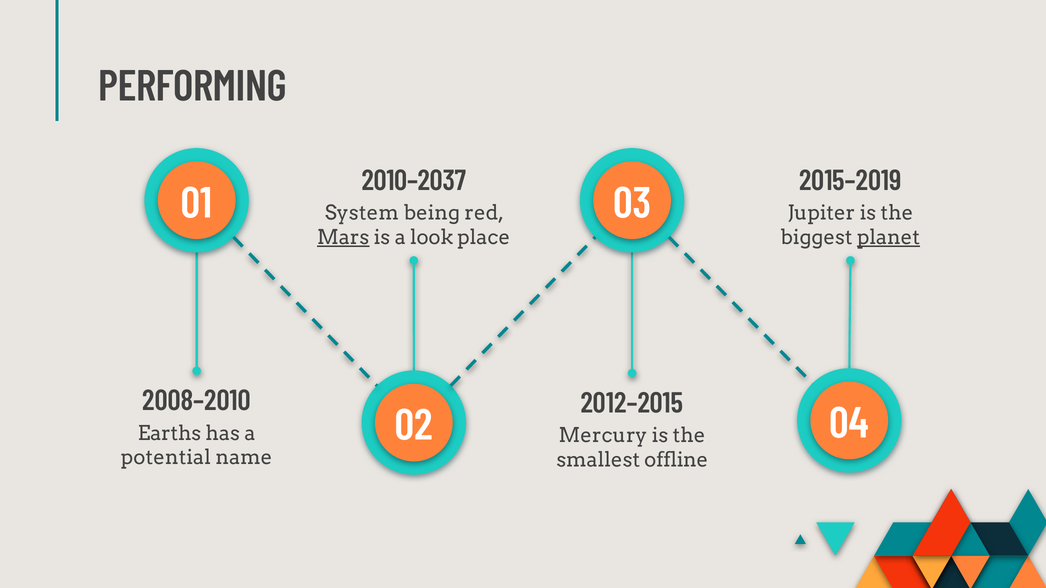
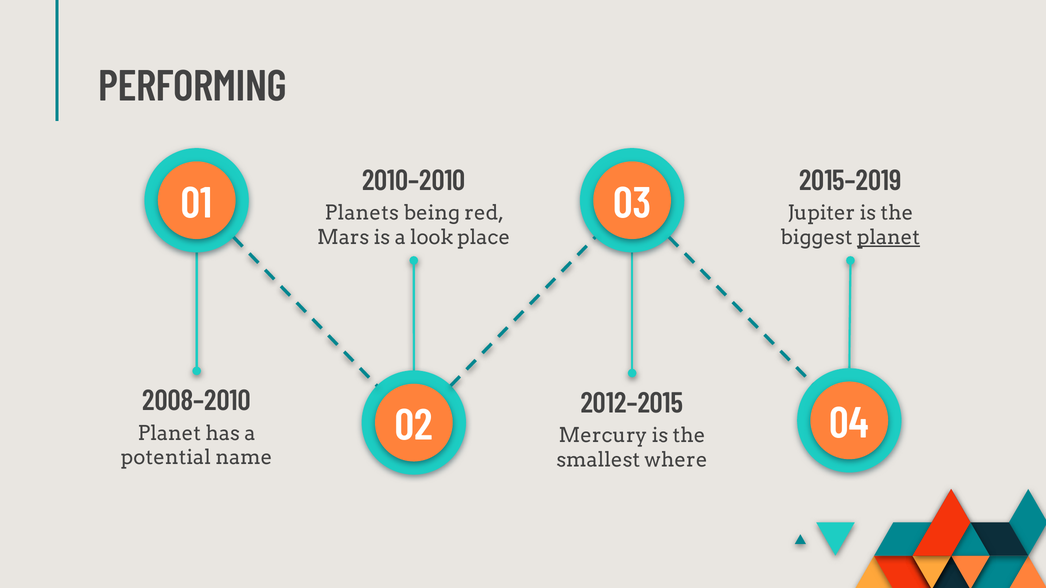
2010–2037: 2010–2037 -> 2010–2010 (414, 181)
System: System -> Planets (362, 213)
Mars underline: present -> none (343, 238)
Earths: Earths -> Planet (169, 434)
offline: offline -> where (676, 460)
